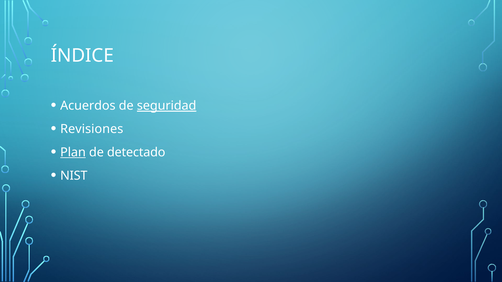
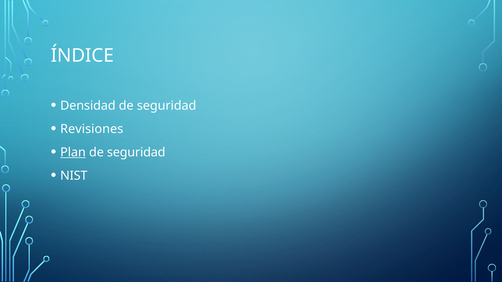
Acuerdos: Acuerdos -> Densidad (88, 106)
seguridad underline: present -> none (167, 106)
detectado: detectado -> seguridad (136, 153)
